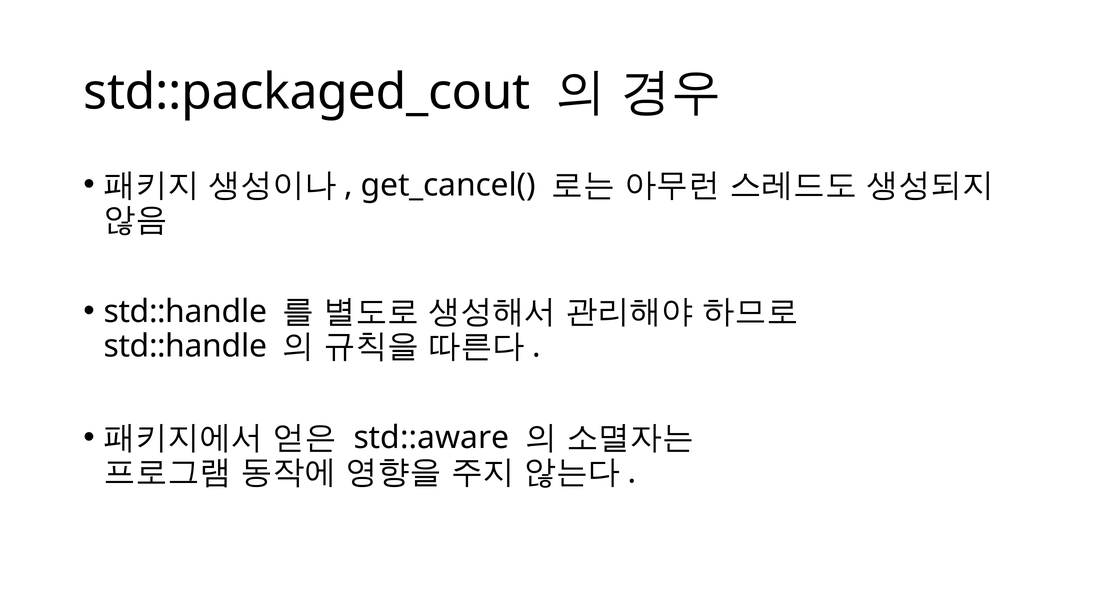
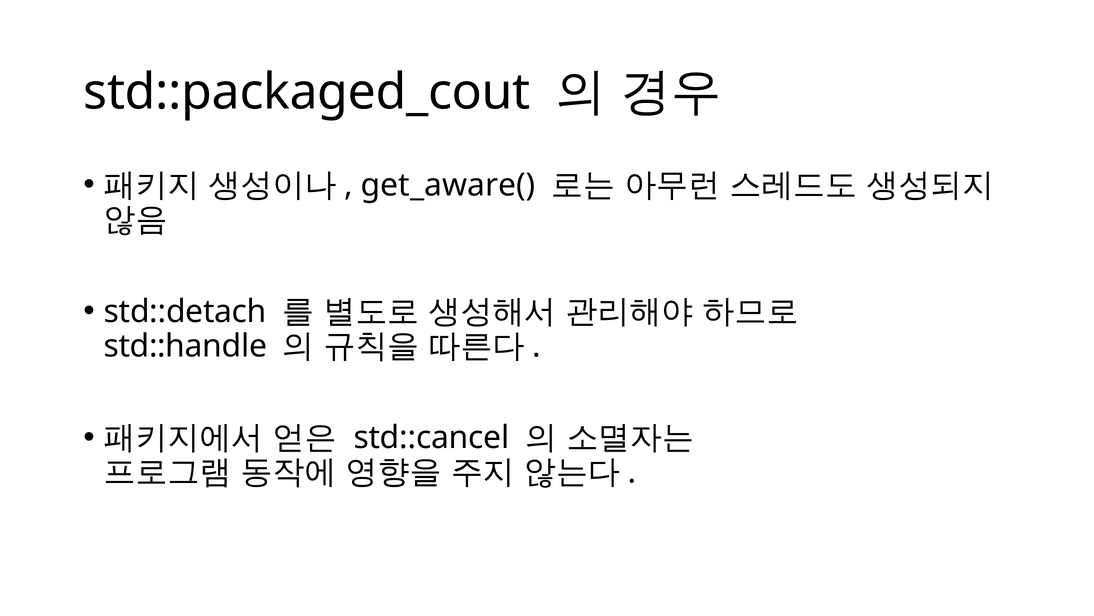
get_cancel(: get_cancel( -> get_aware( (448, 185)
std::handle: std::handle -> std::detach (185, 311)
std::aware: std::aware -> std::cancel (432, 437)
